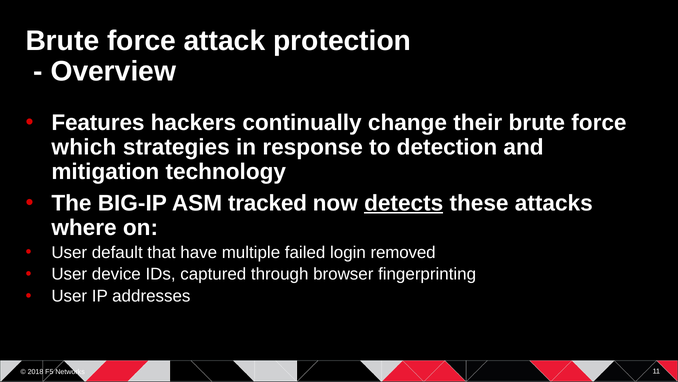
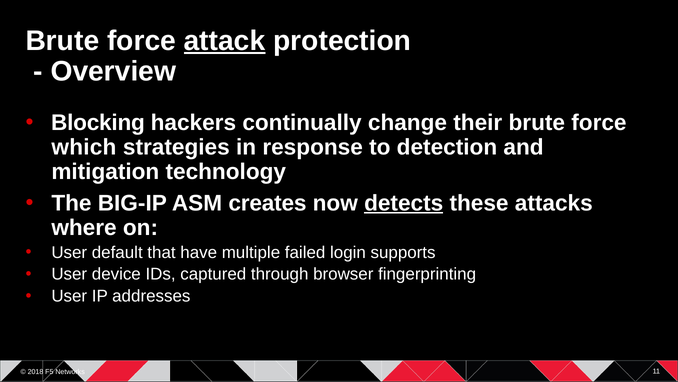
attack underline: none -> present (225, 41)
Features: Features -> Blocking (98, 122)
tracked: tracked -> creates (267, 203)
removed: removed -> supports (403, 252)
